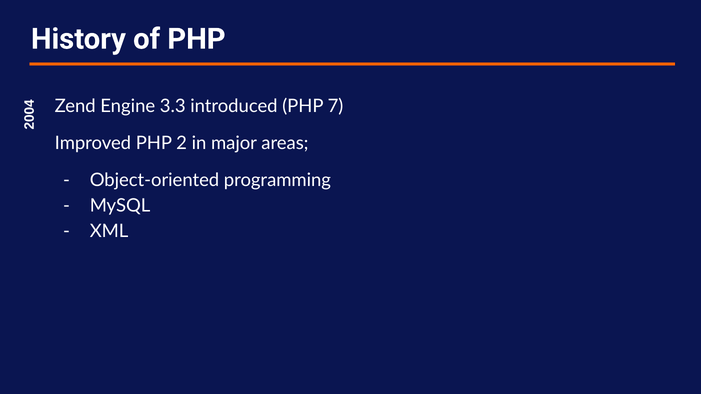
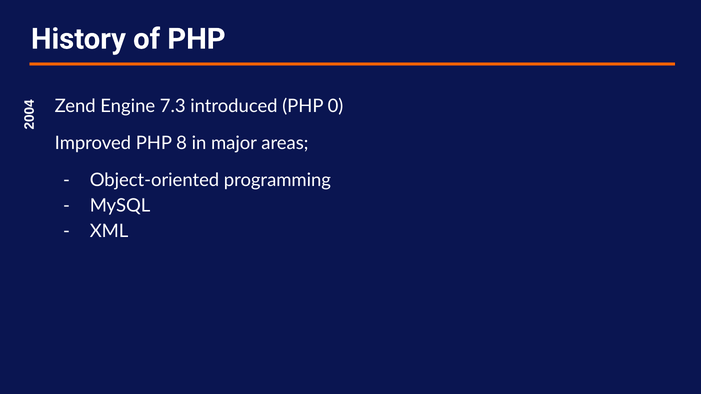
3.3: 3.3 -> 7.3 (173, 106)
PHP 7: 7 -> 0 (335, 106)
PHP 2: 2 -> 8 (182, 143)
